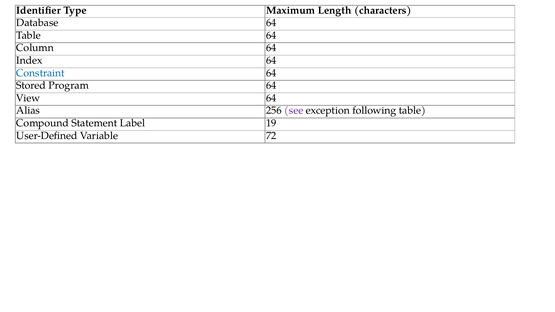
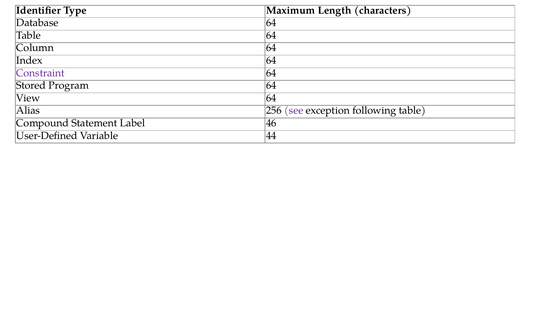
Constraint colour: blue -> purple (40, 73)
19: 19 -> 46 (271, 123)
72: 72 -> 44 (271, 136)
